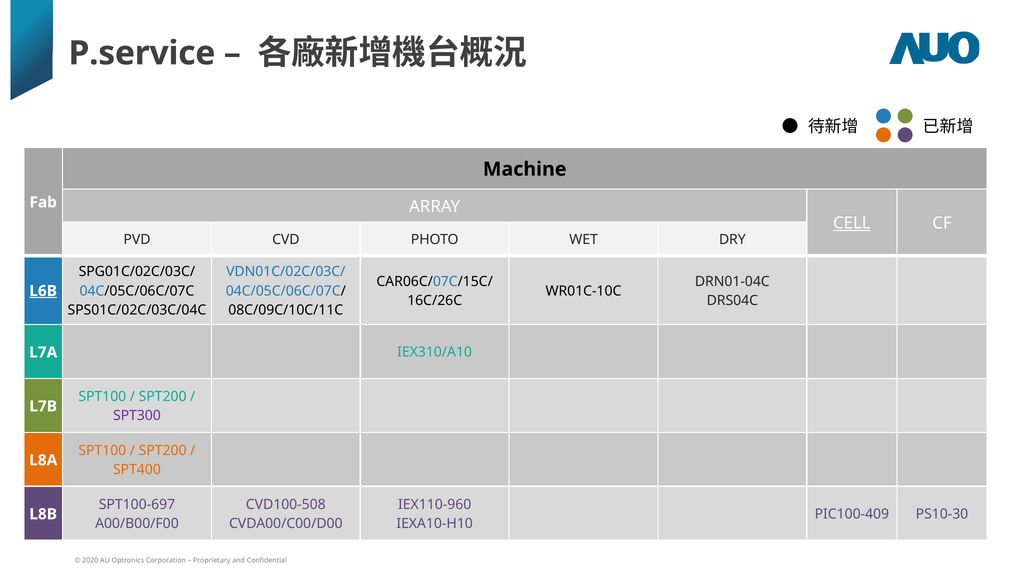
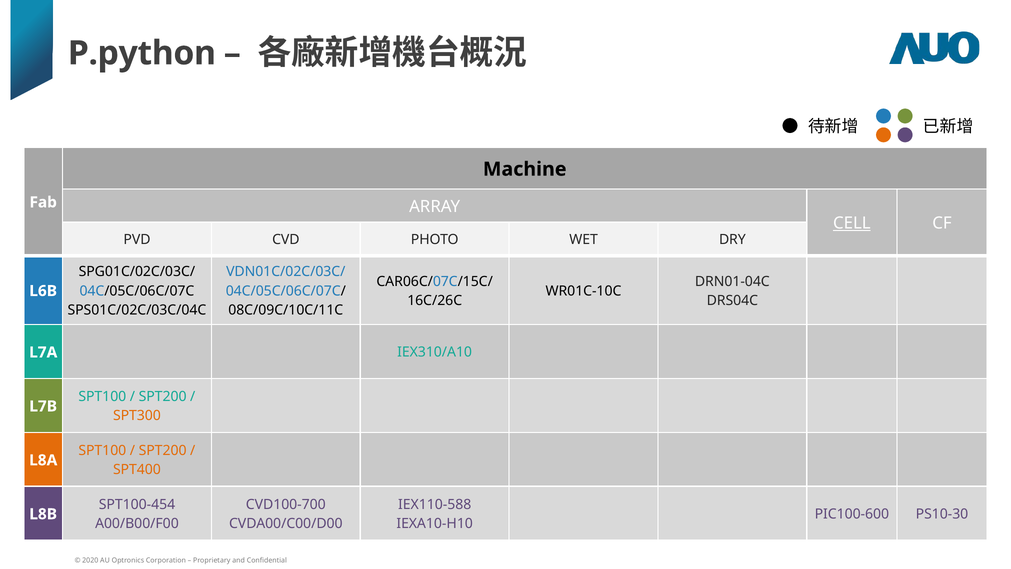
P.service: P.service -> P.python (142, 53)
L6B underline: present -> none (43, 291)
SPT300 colour: purple -> orange (137, 416)
SPT100-697: SPT100-697 -> SPT100-454 (137, 504)
CVD100-508: CVD100-508 -> CVD100-700 (286, 504)
IEX110-960: IEX110-960 -> IEX110-588 (435, 504)
PIC100-409: PIC100-409 -> PIC100-600 (852, 514)
